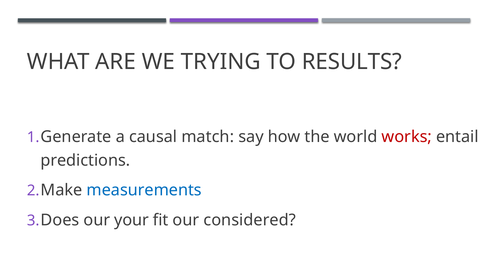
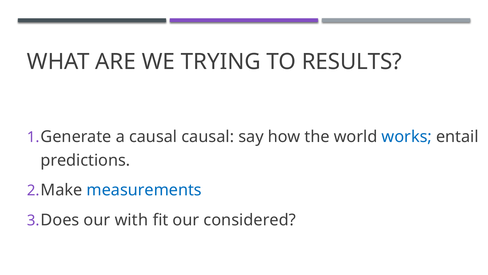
causal match: match -> causal (208, 137)
works colour: red -> blue (407, 137)
your: your -> with (131, 220)
